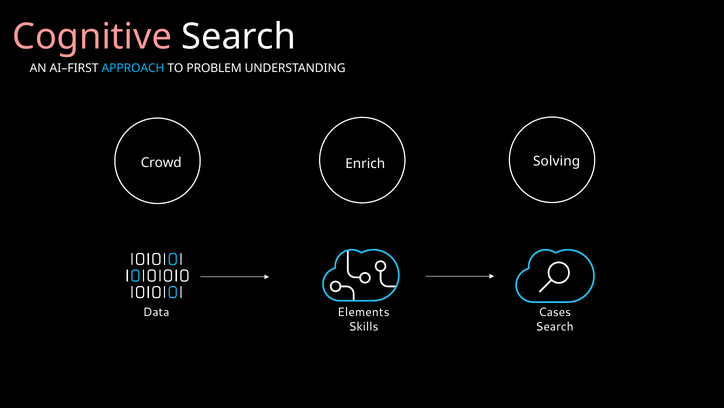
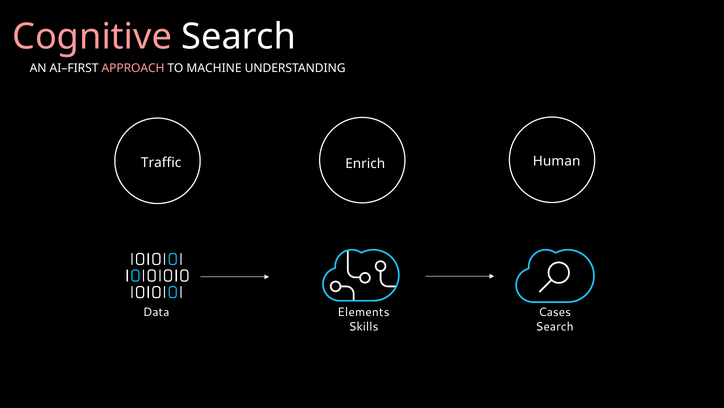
APPROACH colour: light blue -> pink (133, 68)
PROBLEM: PROBLEM -> MACHINE (214, 68)
Crowd: Crowd -> Traffic (161, 162)
Solving: Solving -> Human (557, 161)
